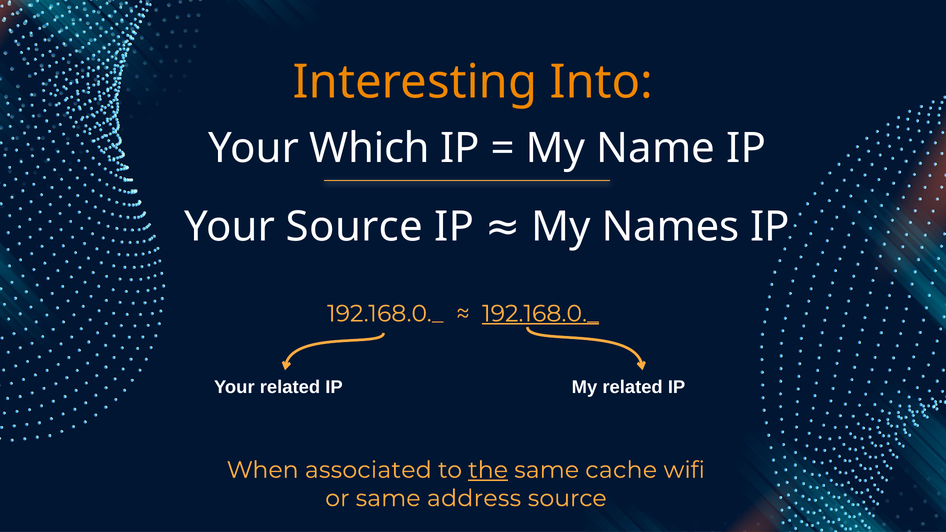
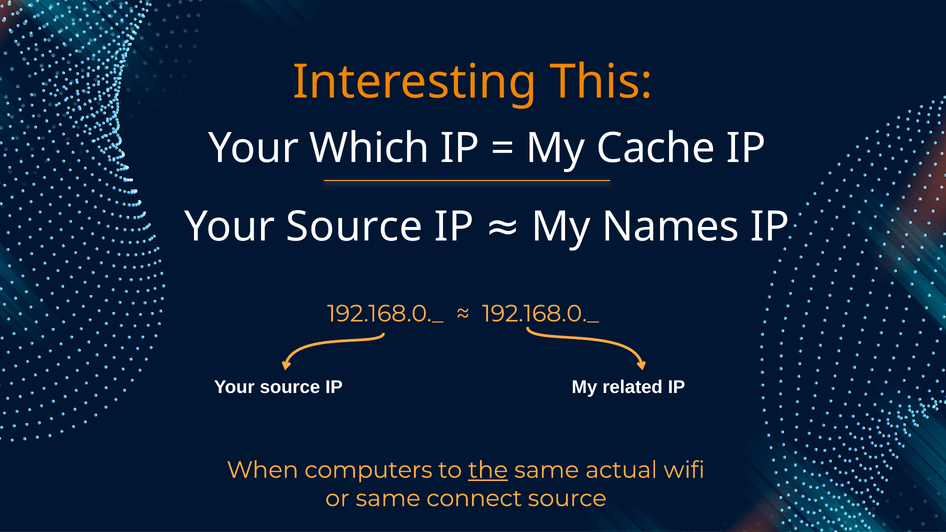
Into: Into -> This (601, 82)
Name: Name -> Cache (656, 149)
192.168.0._ underline: present -> none (541, 314)
related: related -> source (290, 387)
associated: associated -> computers (368, 470)
cache: cache -> actual (621, 470)
address: address -> connect (474, 498)
